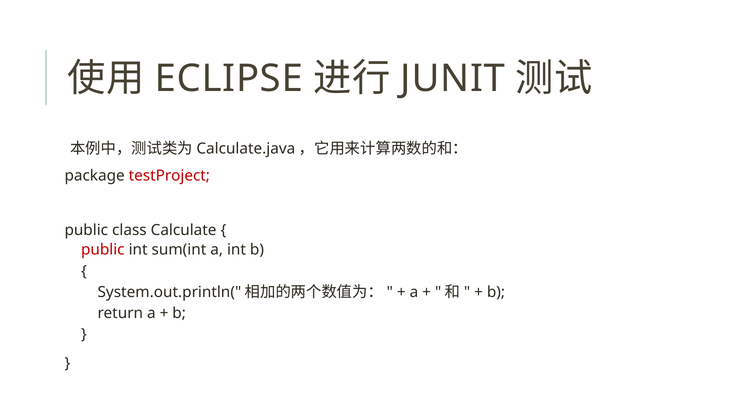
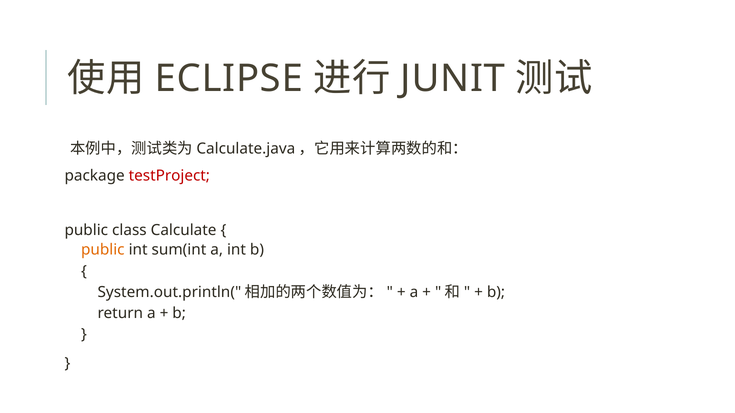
public colour: red -> orange (103, 250)
